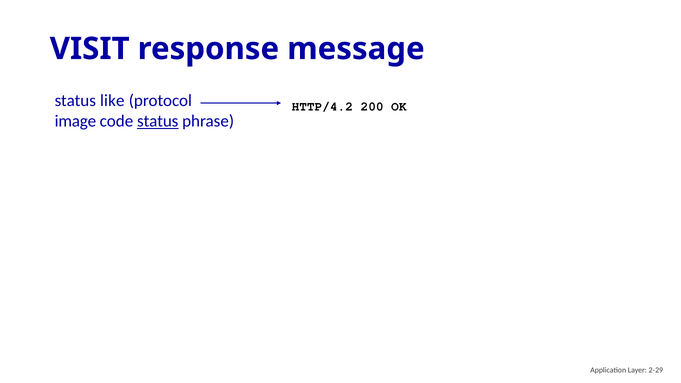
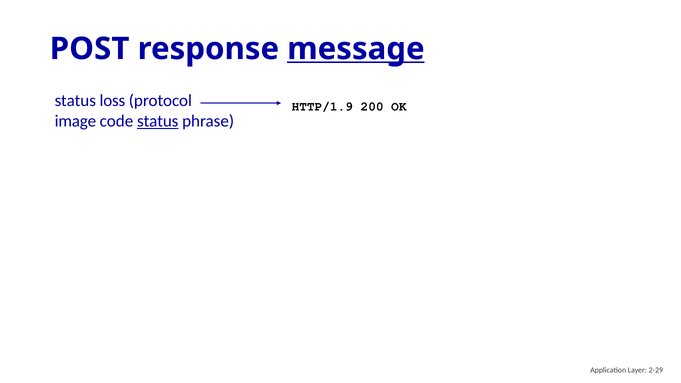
VISIT: VISIT -> POST (90, 49)
message underline: none -> present (356, 49)
like: like -> loss (112, 101)
HTTP/4.2: HTTP/4.2 -> HTTP/1.9 (322, 107)
